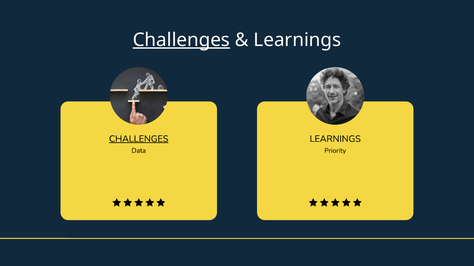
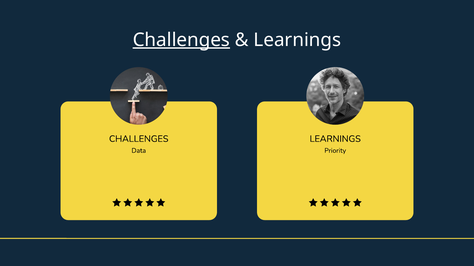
CHALLENGES underline: present -> none (139, 139)
